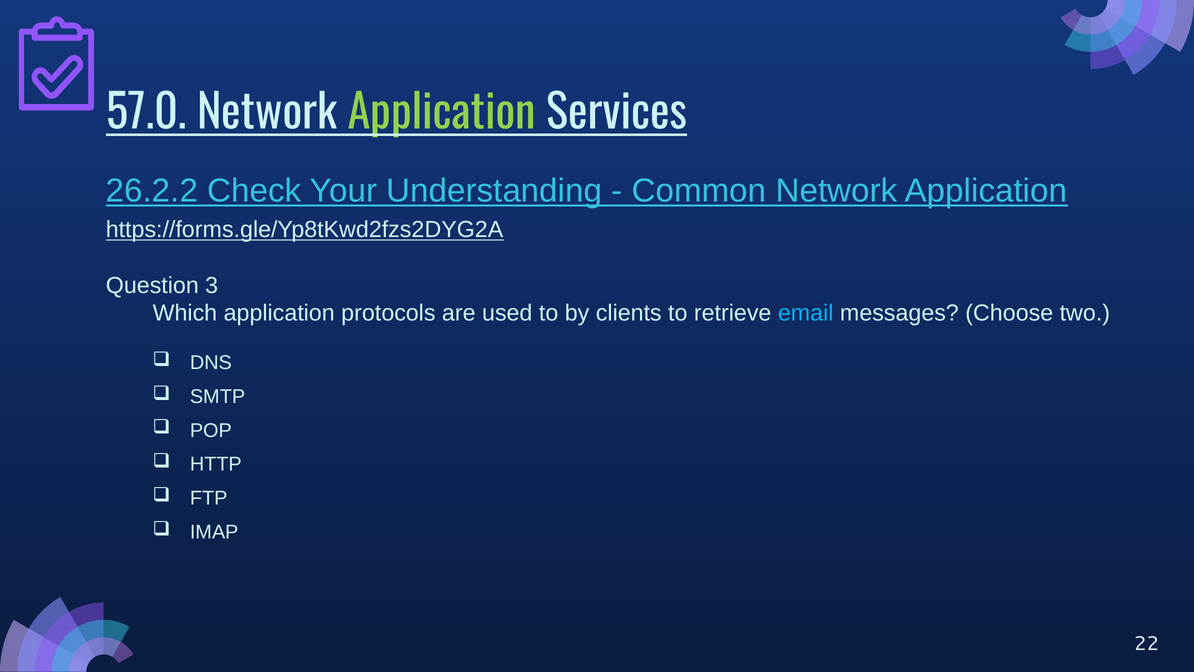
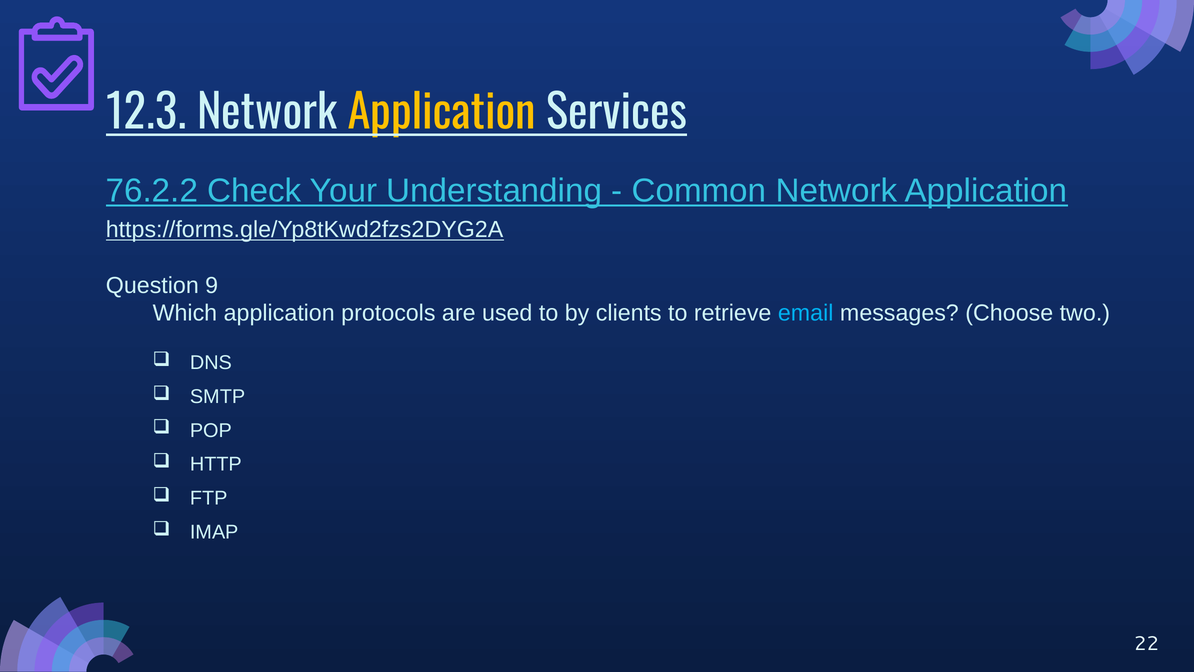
57.0: 57.0 -> 12.3 (146, 114)
Application colour: light green -> yellow (442, 114)
26.2.2: 26.2.2 -> 76.2.2 (152, 191)
3: 3 -> 9 (212, 285)
